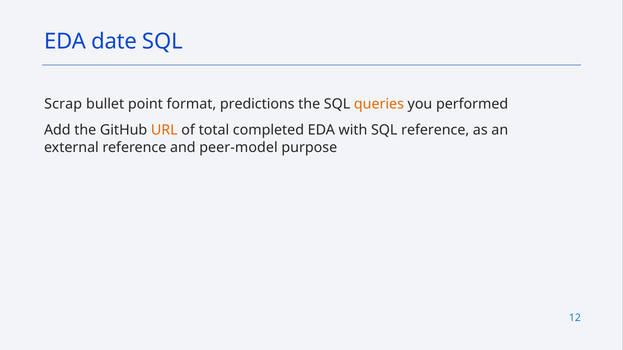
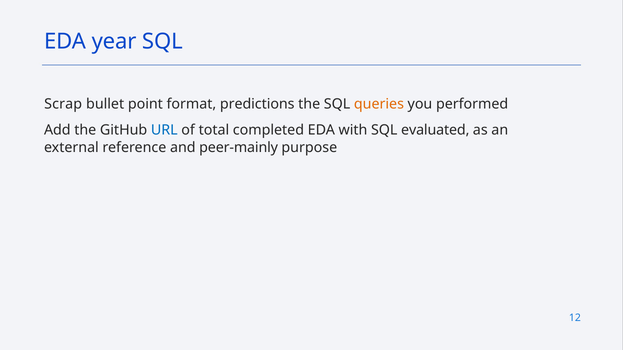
date: date -> year (114, 42)
URL colour: orange -> blue (164, 130)
SQL reference: reference -> evaluated (435, 130)
peer-model: peer-model -> peer-mainly (239, 148)
